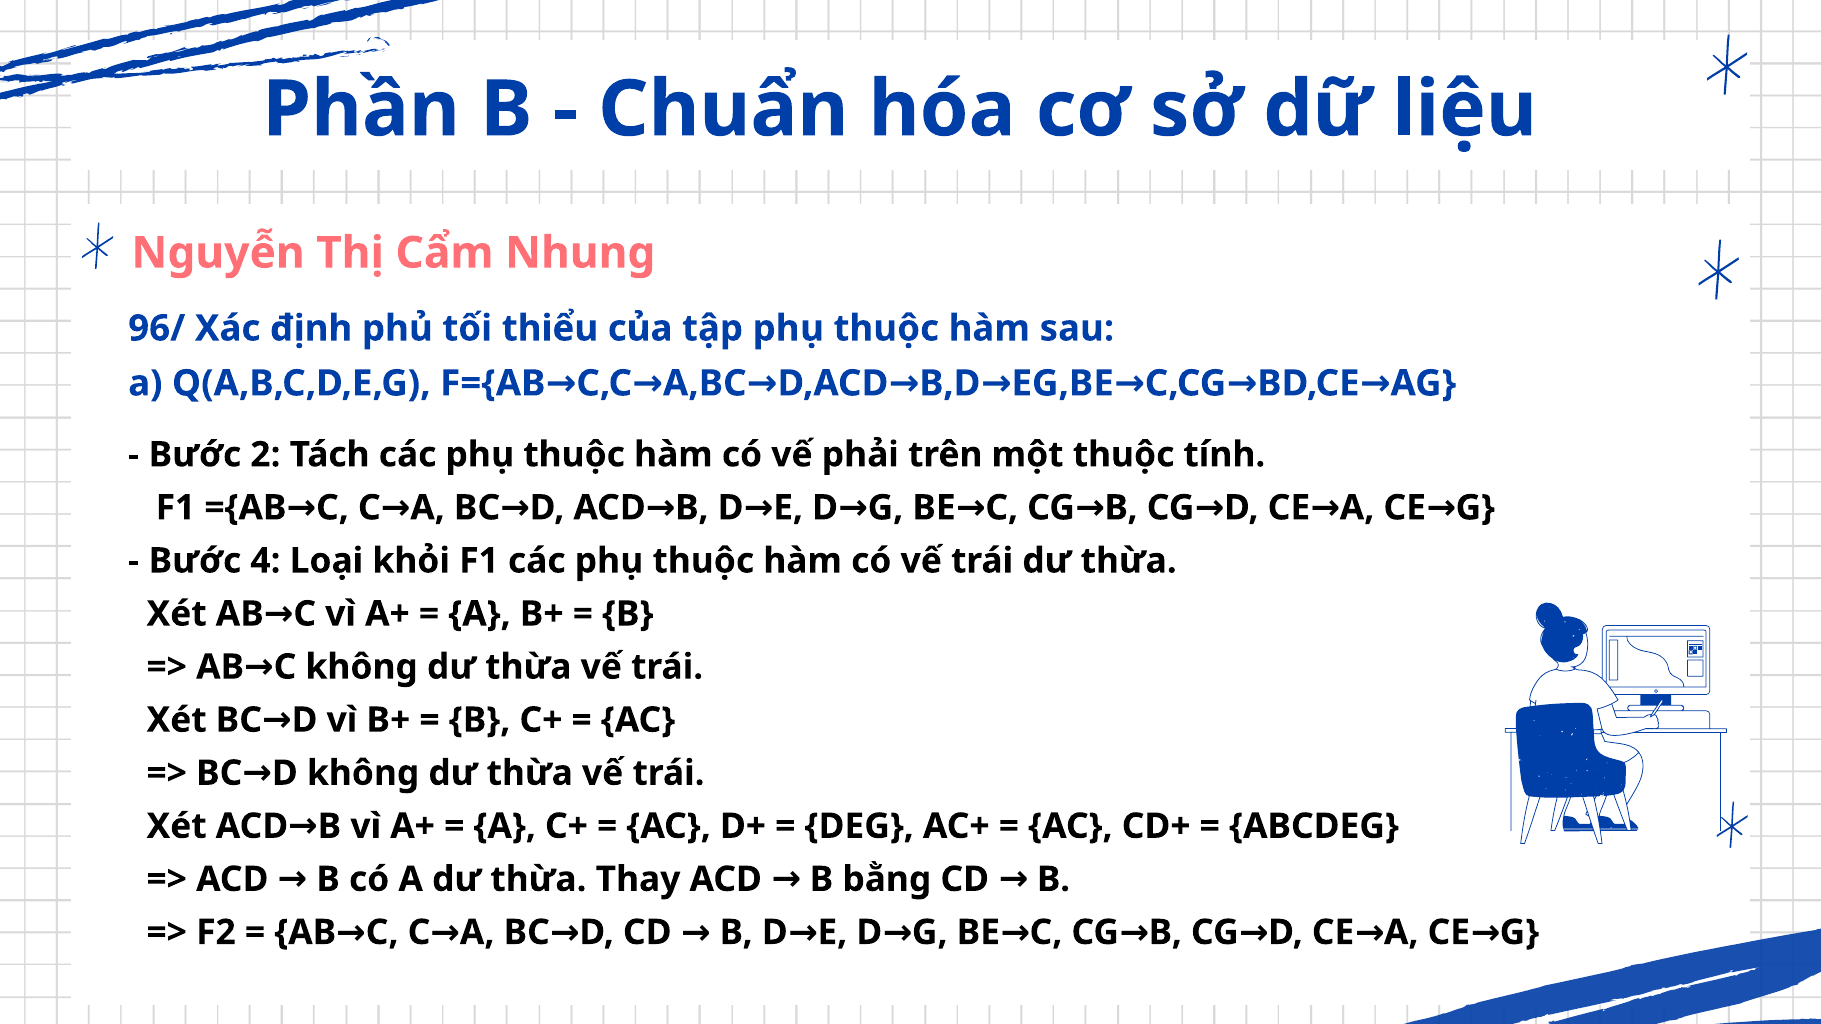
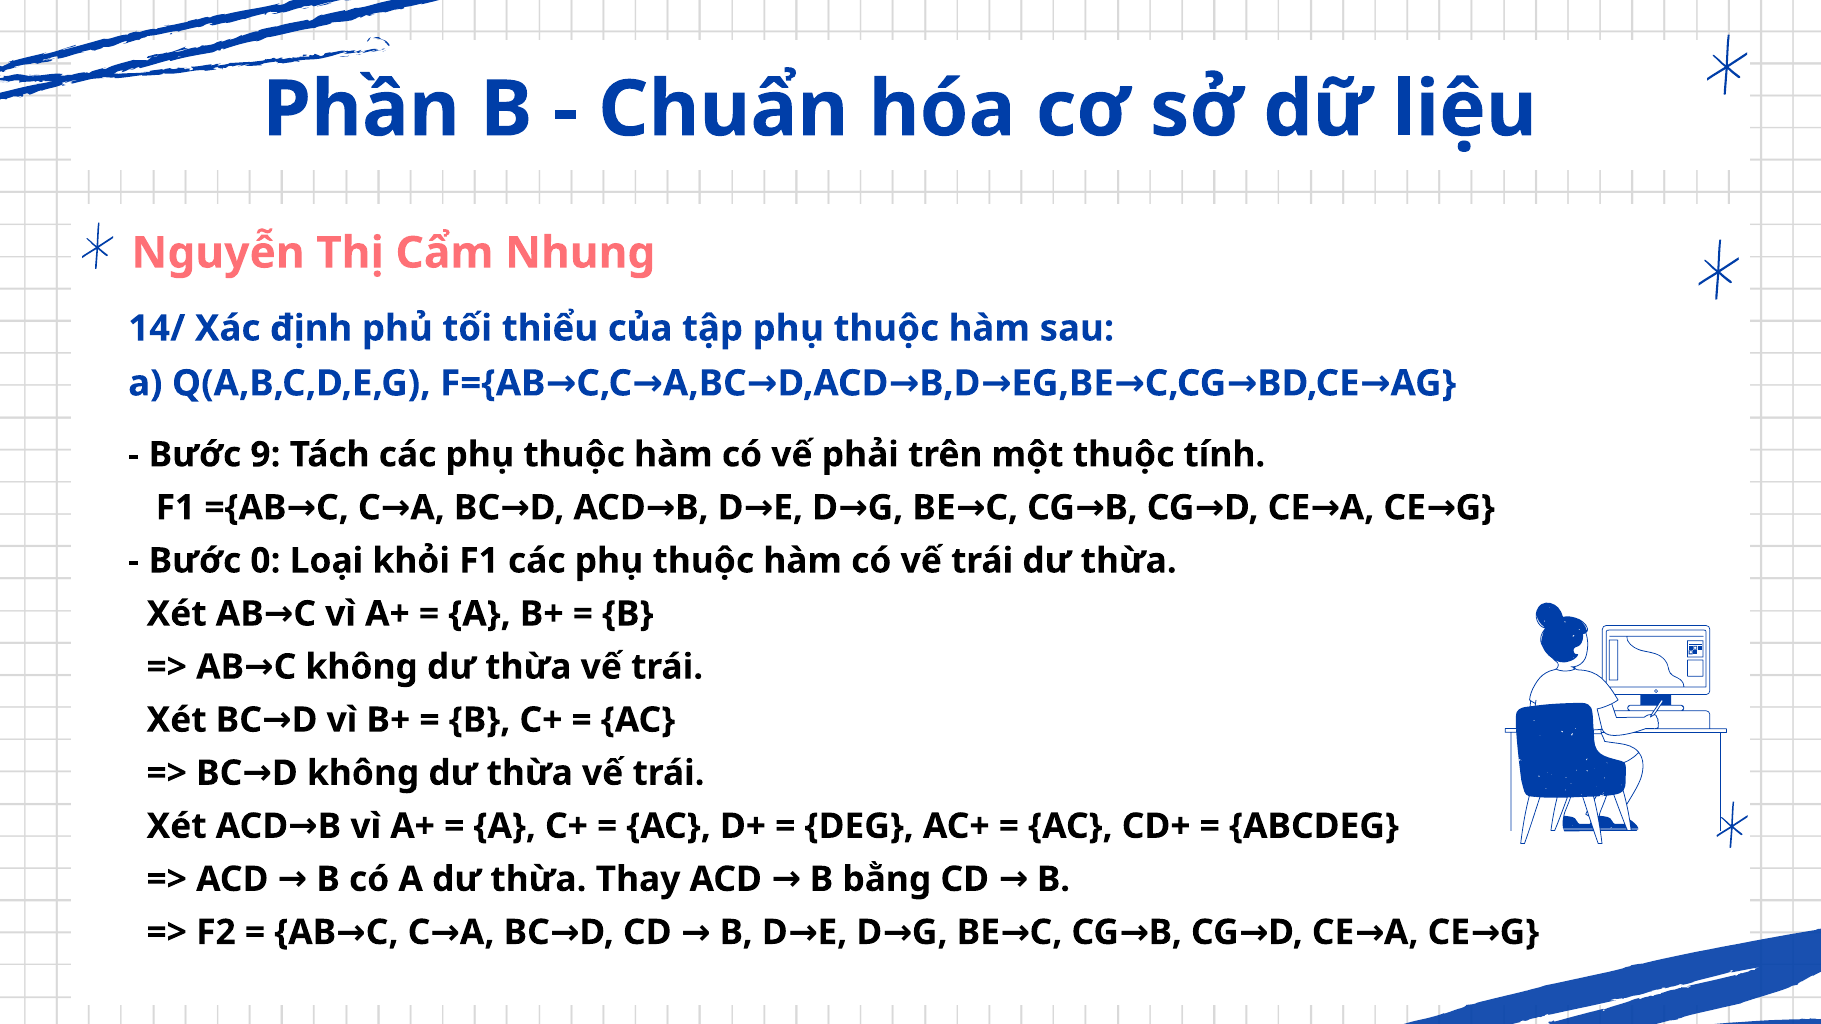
96/: 96/ -> 14/ (157, 329)
2: 2 -> 9 (265, 455)
4: 4 -> 0 (265, 561)
